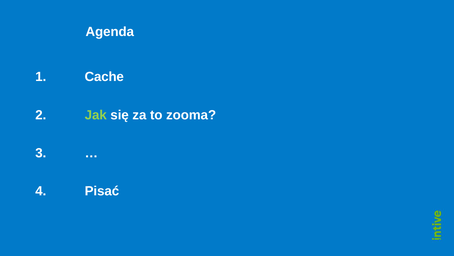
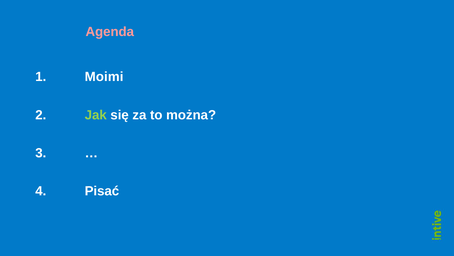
Agenda colour: white -> pink (110, 32)
Cache: Cache -> Moimi (104, 77)
zooma: zooma -> można (191, 115)
